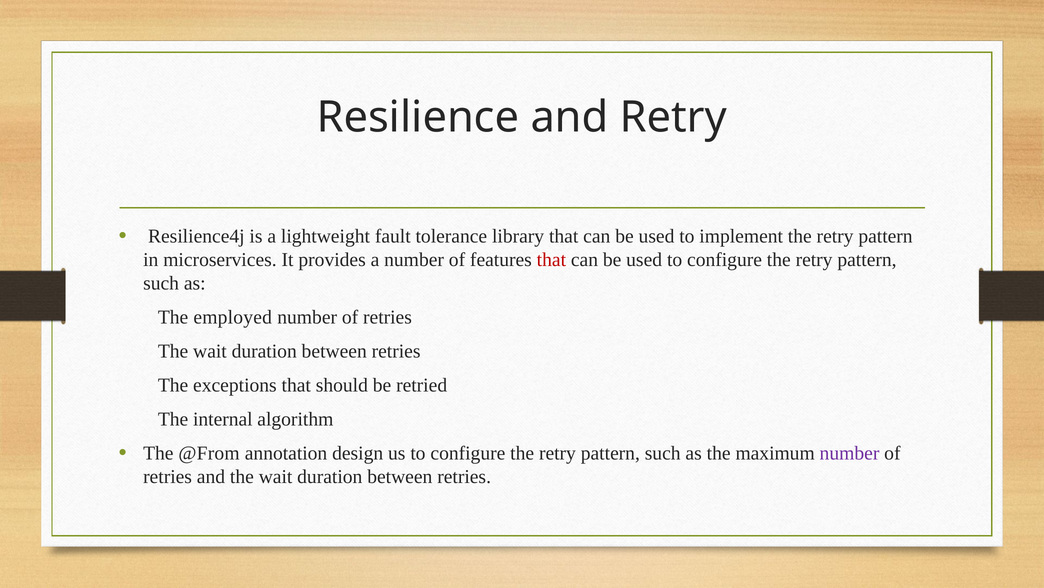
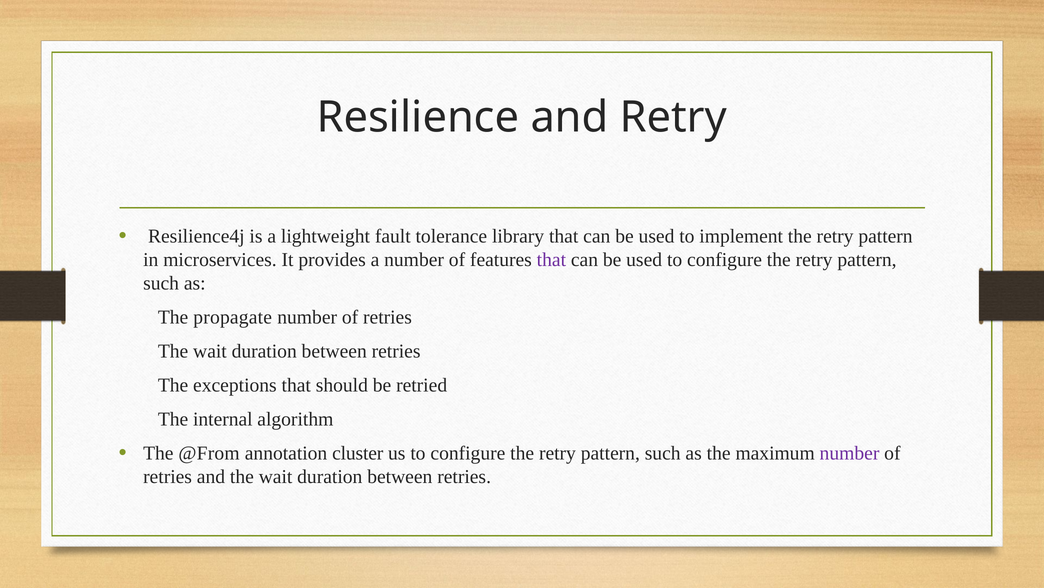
that colour: red -> purple (551, 259)
employed: employed -> propagate (233, 317)
design: design -> cluster (358, 453)
